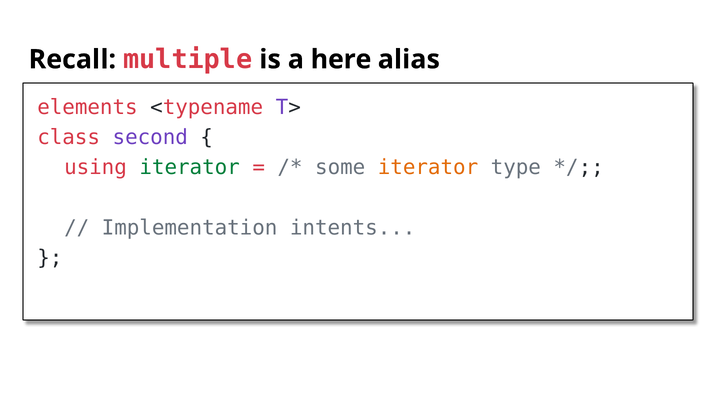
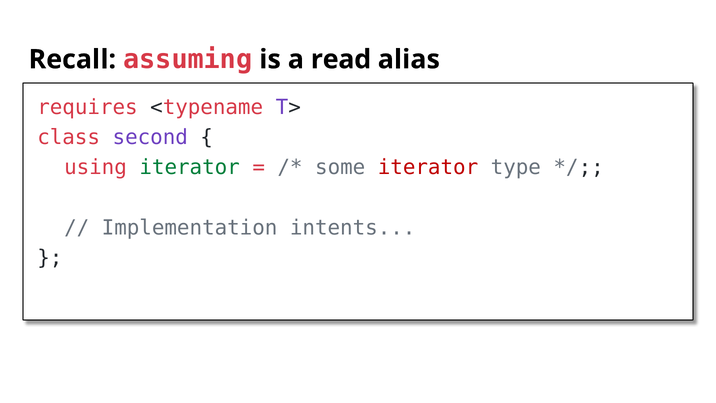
multiple: multiple -> assuming (188, 59)
here: here -> read (341, 59)
elements: elements -> requires (87, 107)
iterator colour: orange -> red (428, 167)
